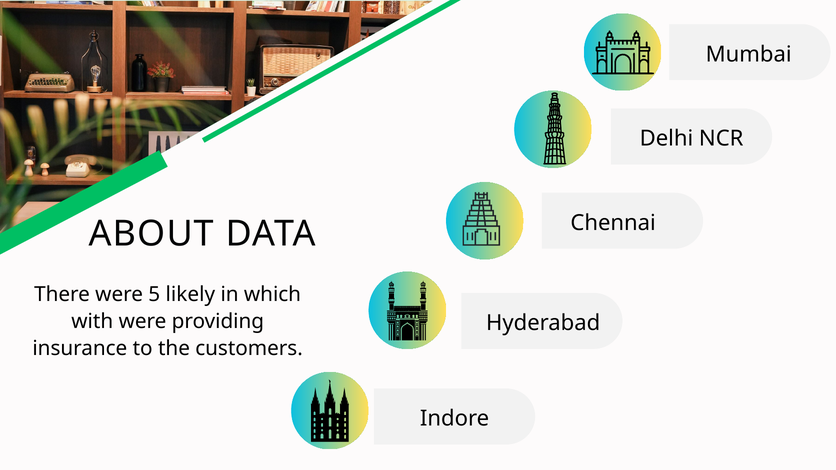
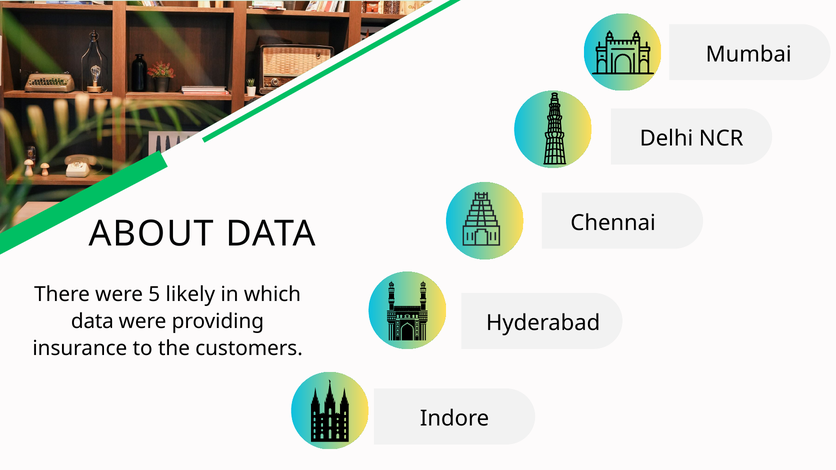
with: with -> data (92, 322)
